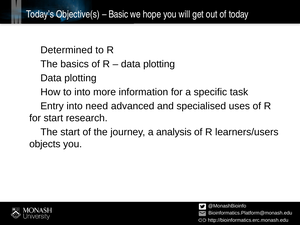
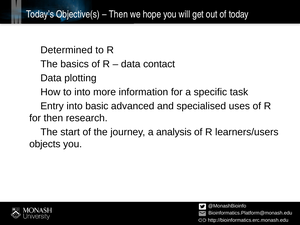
Basic: Basic -> Then (118, 14)
plotting: plotting -> contact (159, 64)
need: need -> basic (97, 106)
for start: start -> then (53, 118)
